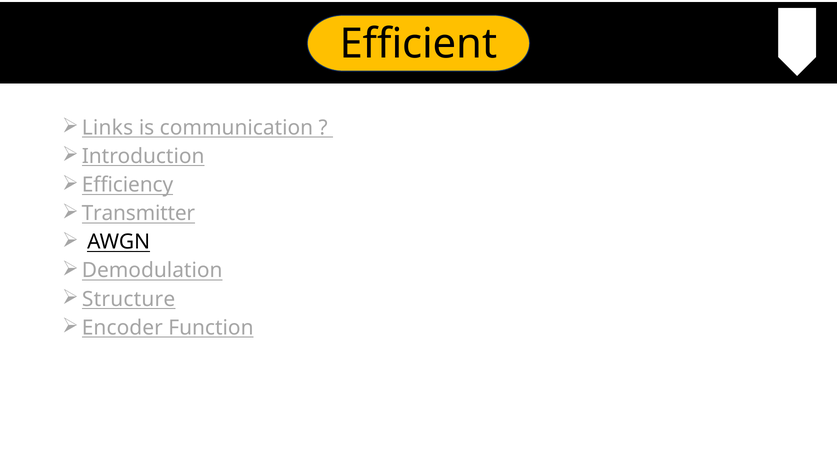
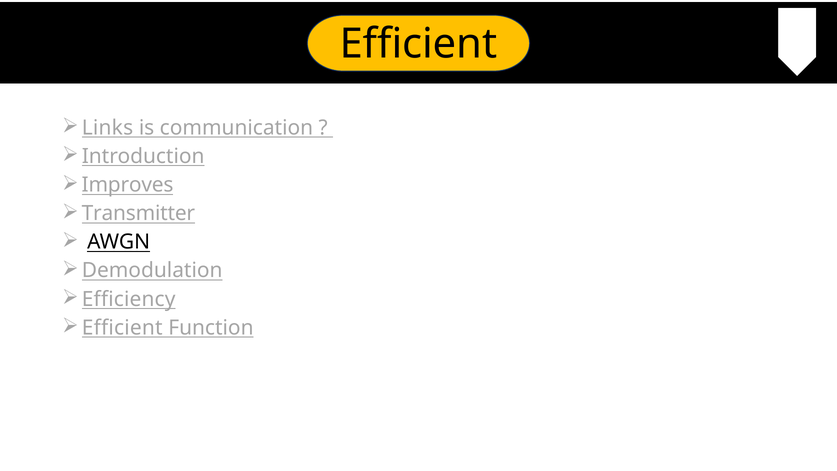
Efficiency: Efficiency -> Improves (128, 185)
Structure: Structure -> Efficiency (129, 299)
Encoder: Encoder -> Efficient (122, 328)
